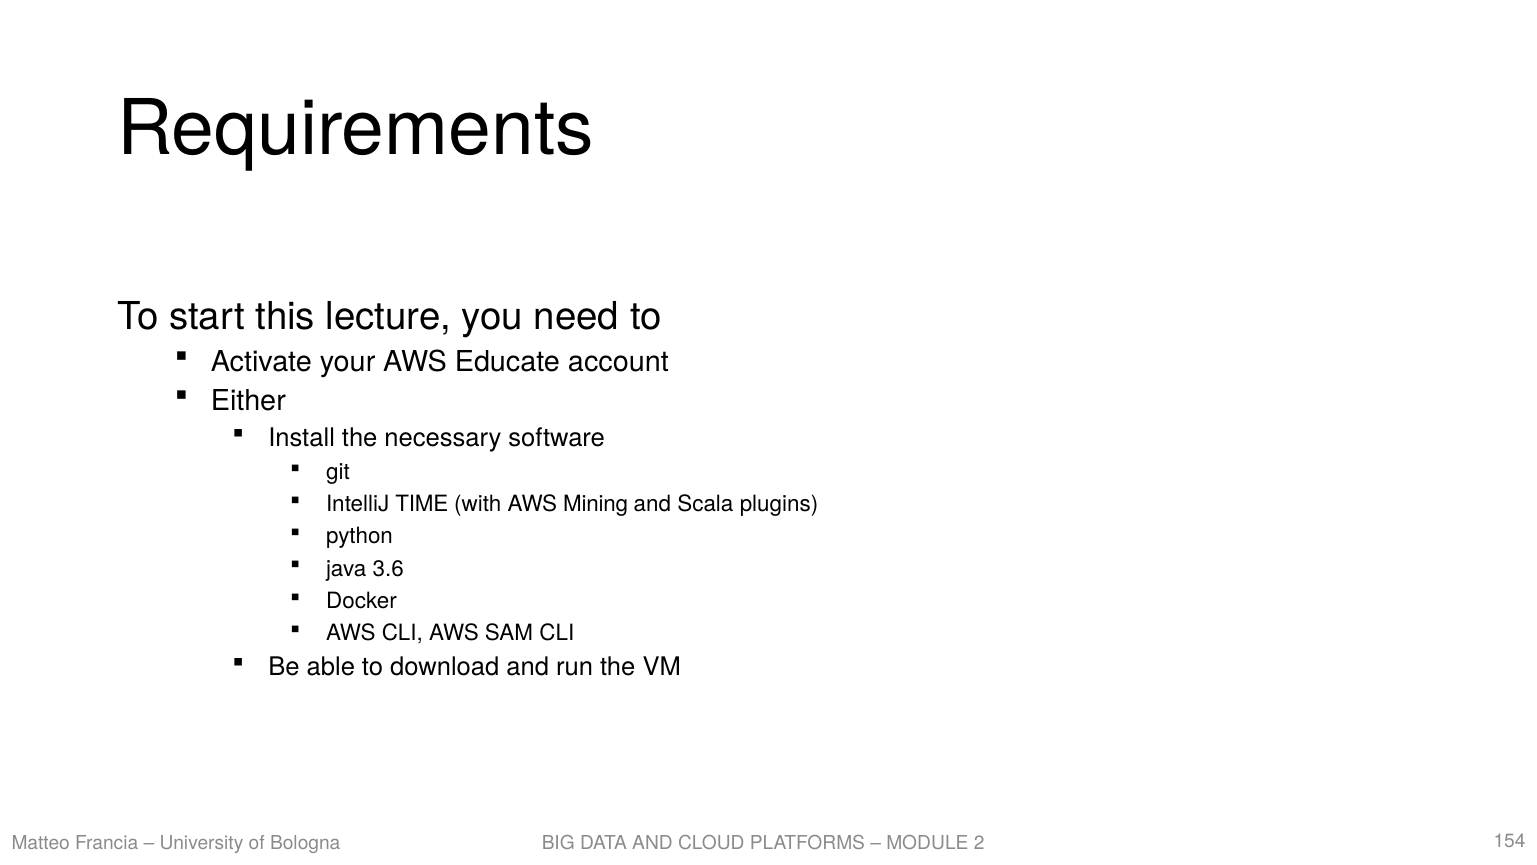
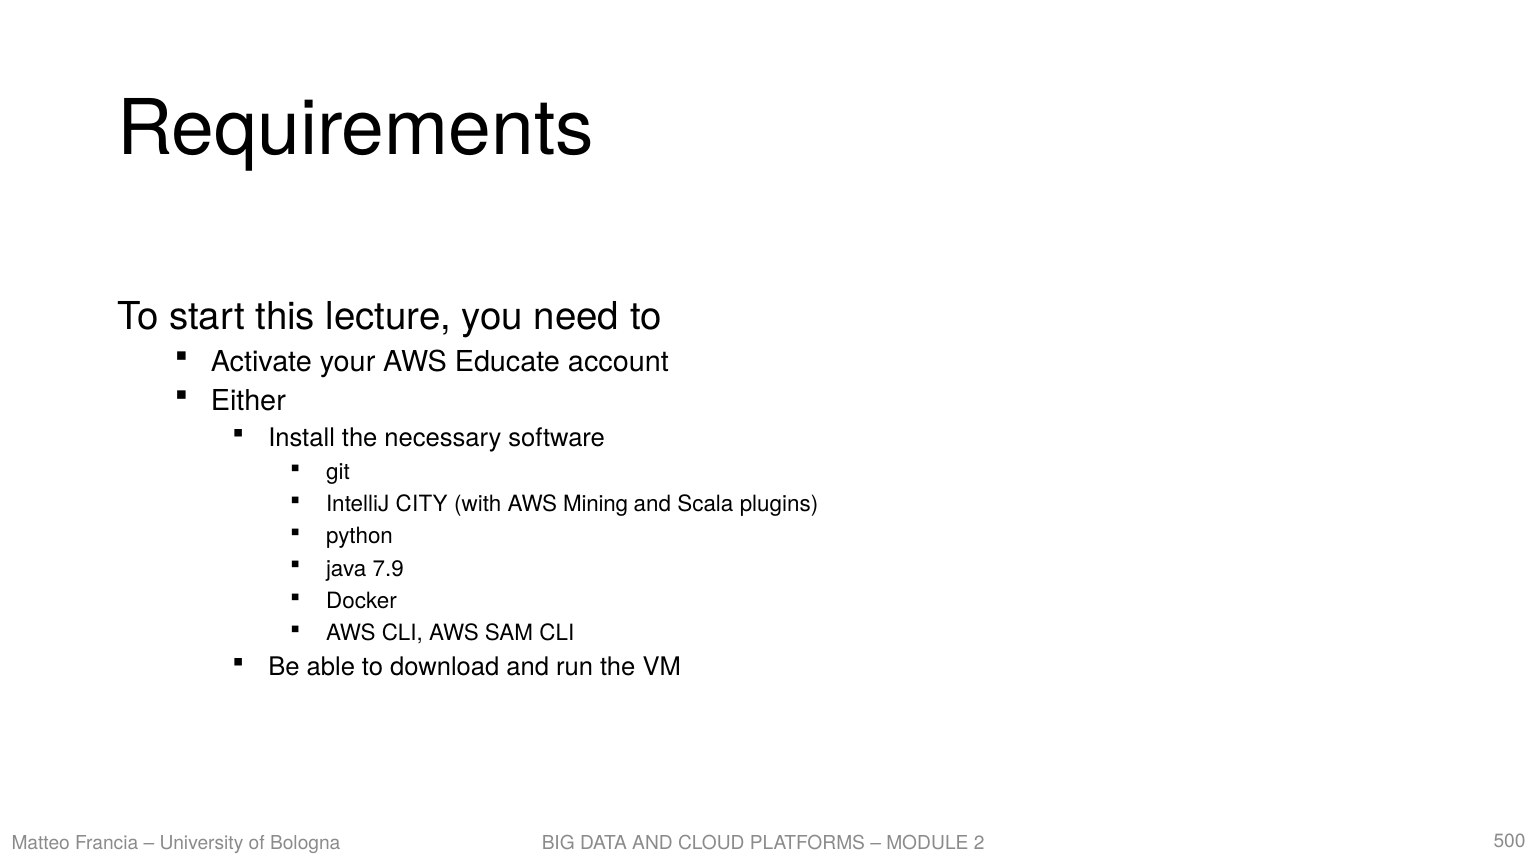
TIME: TIME -> CITY (422, 504)
3.6: 3.6 -> 7.9 (388, 568)
154: 154 -> 500 (1510, 841)
